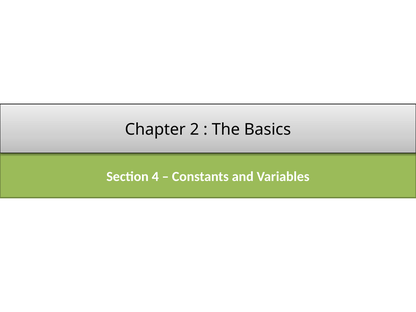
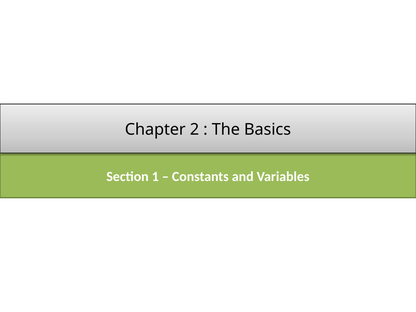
4: 4 -> 1 (155, 176)
